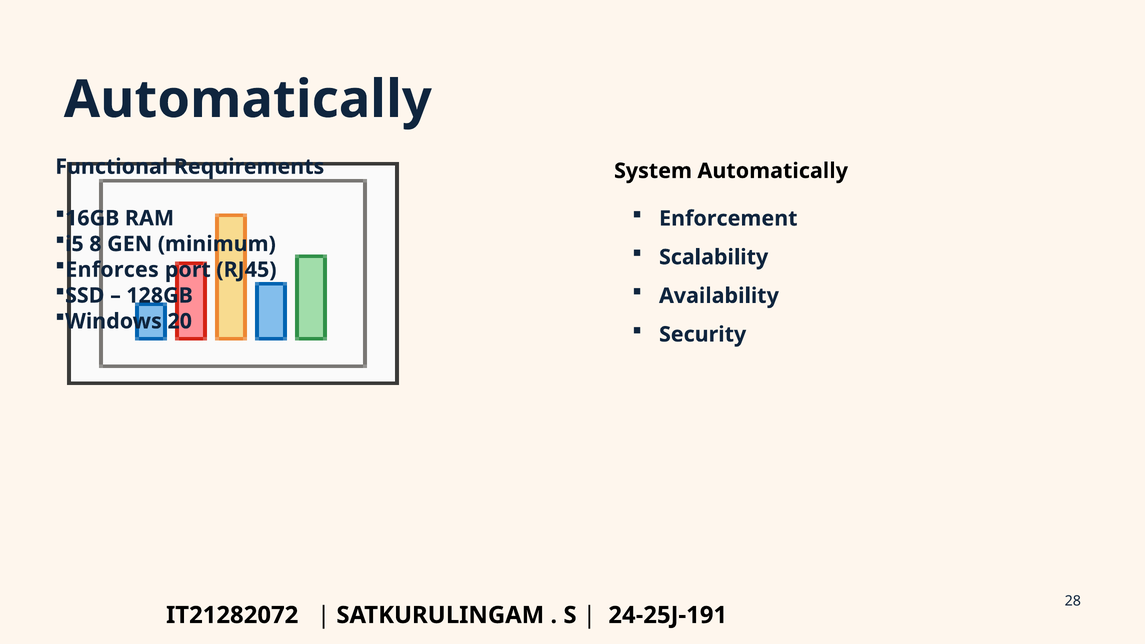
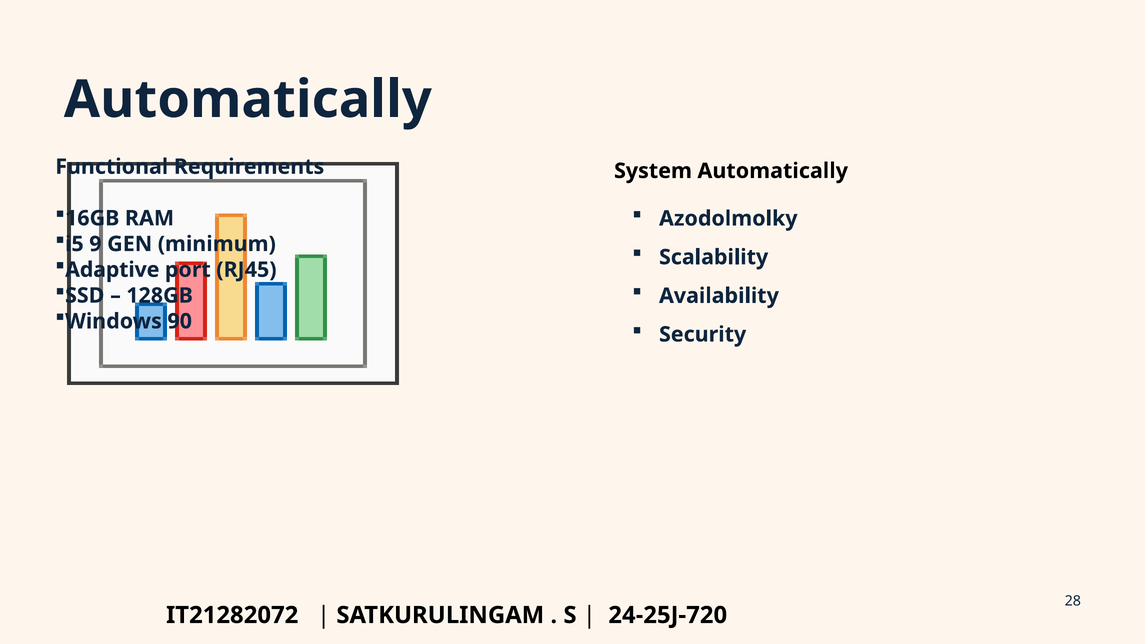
Enforcement: Enforcement -> Azodolmolky (728, 219)
8: 8 -> 9 (95, 244)
Enforces: Enforces -> Adaptive (112, 270)
20: 20 -> 90 (180, 321)
24-25J-191: 24-25J-191 -> 24-25J-720 (668, 615)
